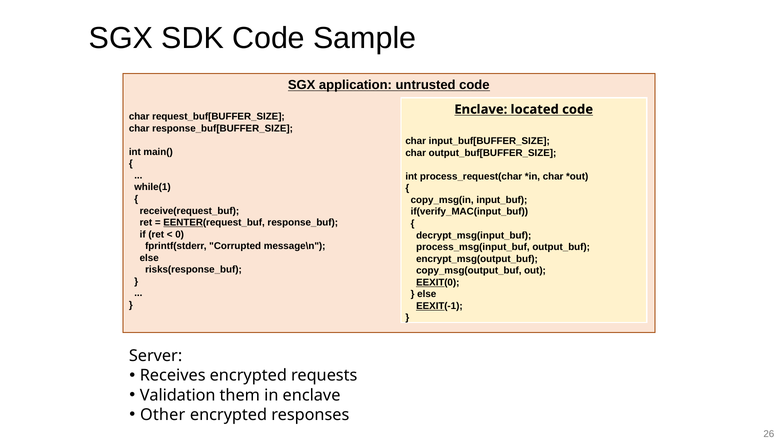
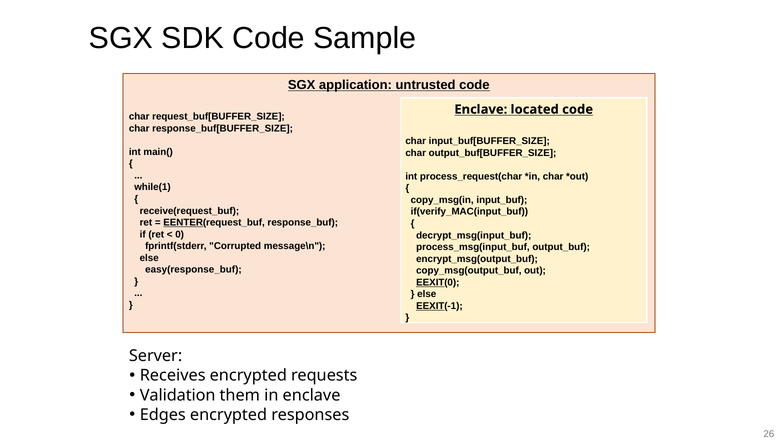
risks(response_buf: risks(response_buf -> easy(response_buf (193, 270)
Other: Other -> Edges (163, 415)
